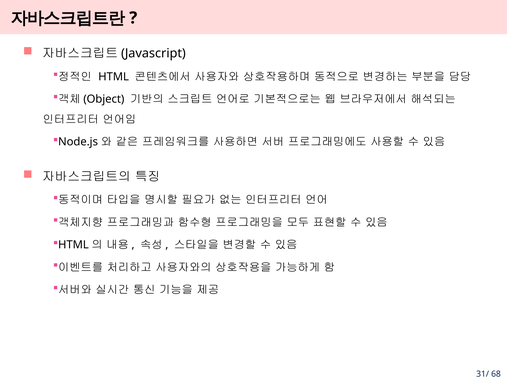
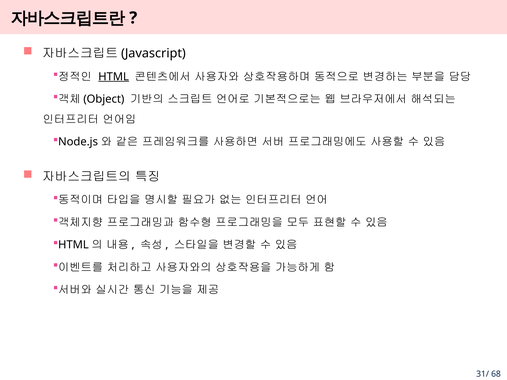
HTML underline: none -> present (114, 77)
